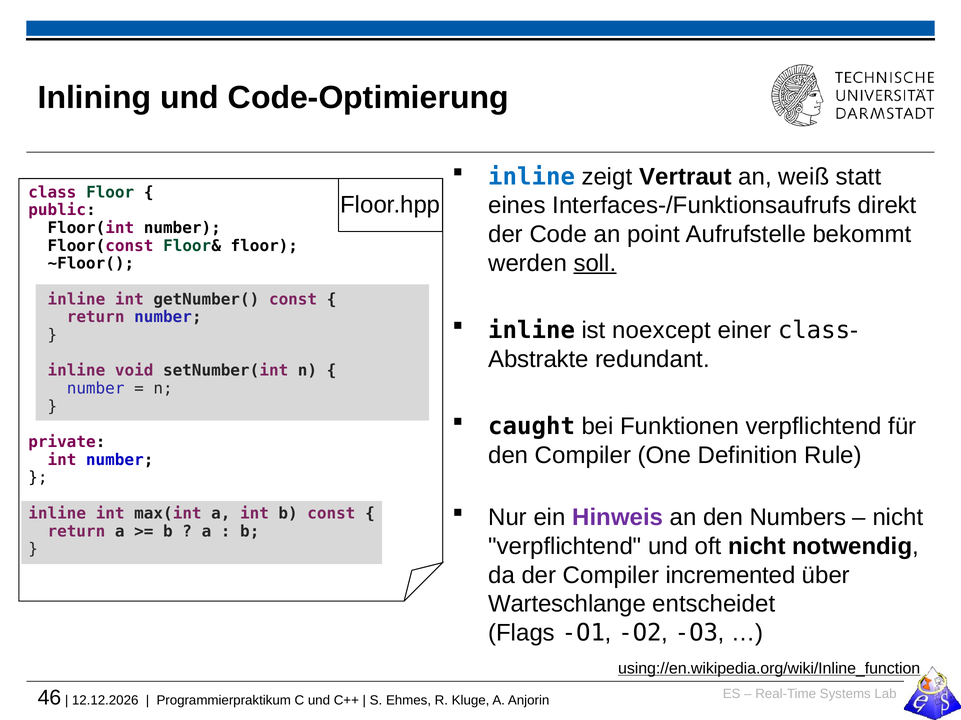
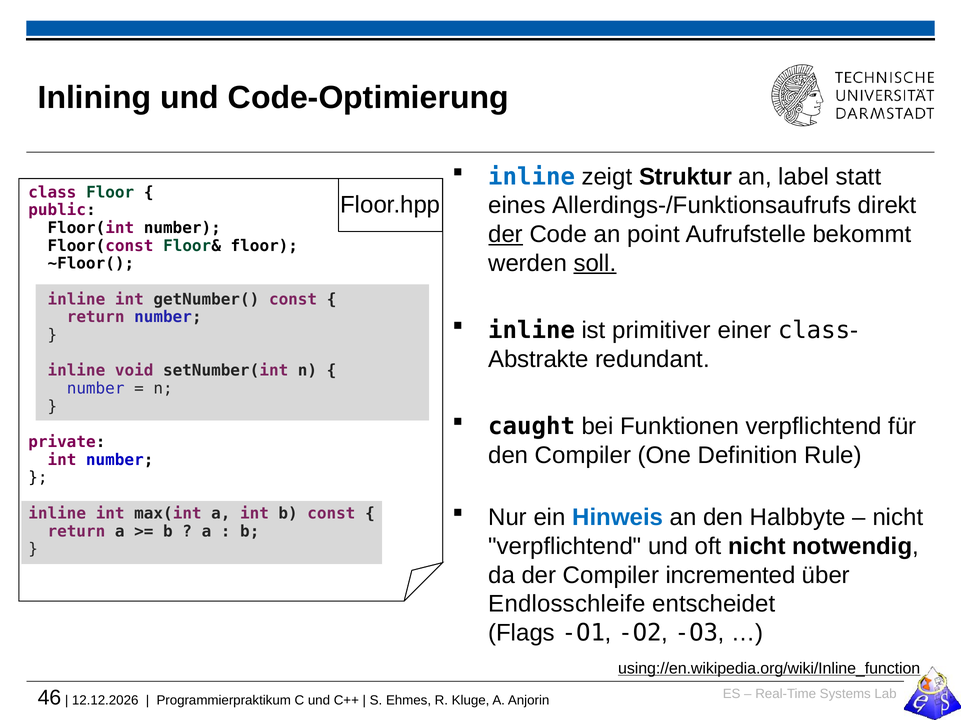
Vertraut: Vertraut -> Struktur (685, 177)
weiß: weiß -> label (804, 177)
Interfaces-/Funktionsaufrufs: Interfaces-/Funktionsaufrufs -> Allerdings-/Funktionsaufrufs (702, 206)
der underline: none -> present (506, 235)
noexcept: noexcept -> primitiver (662, 331)
Hinweis colour: purple -> blue (618, 518)
Numbers: Numbers -> Halbbyte (798, 518)
Warteschlange: Warteschlange -> Endlosschleife (567, 605)
